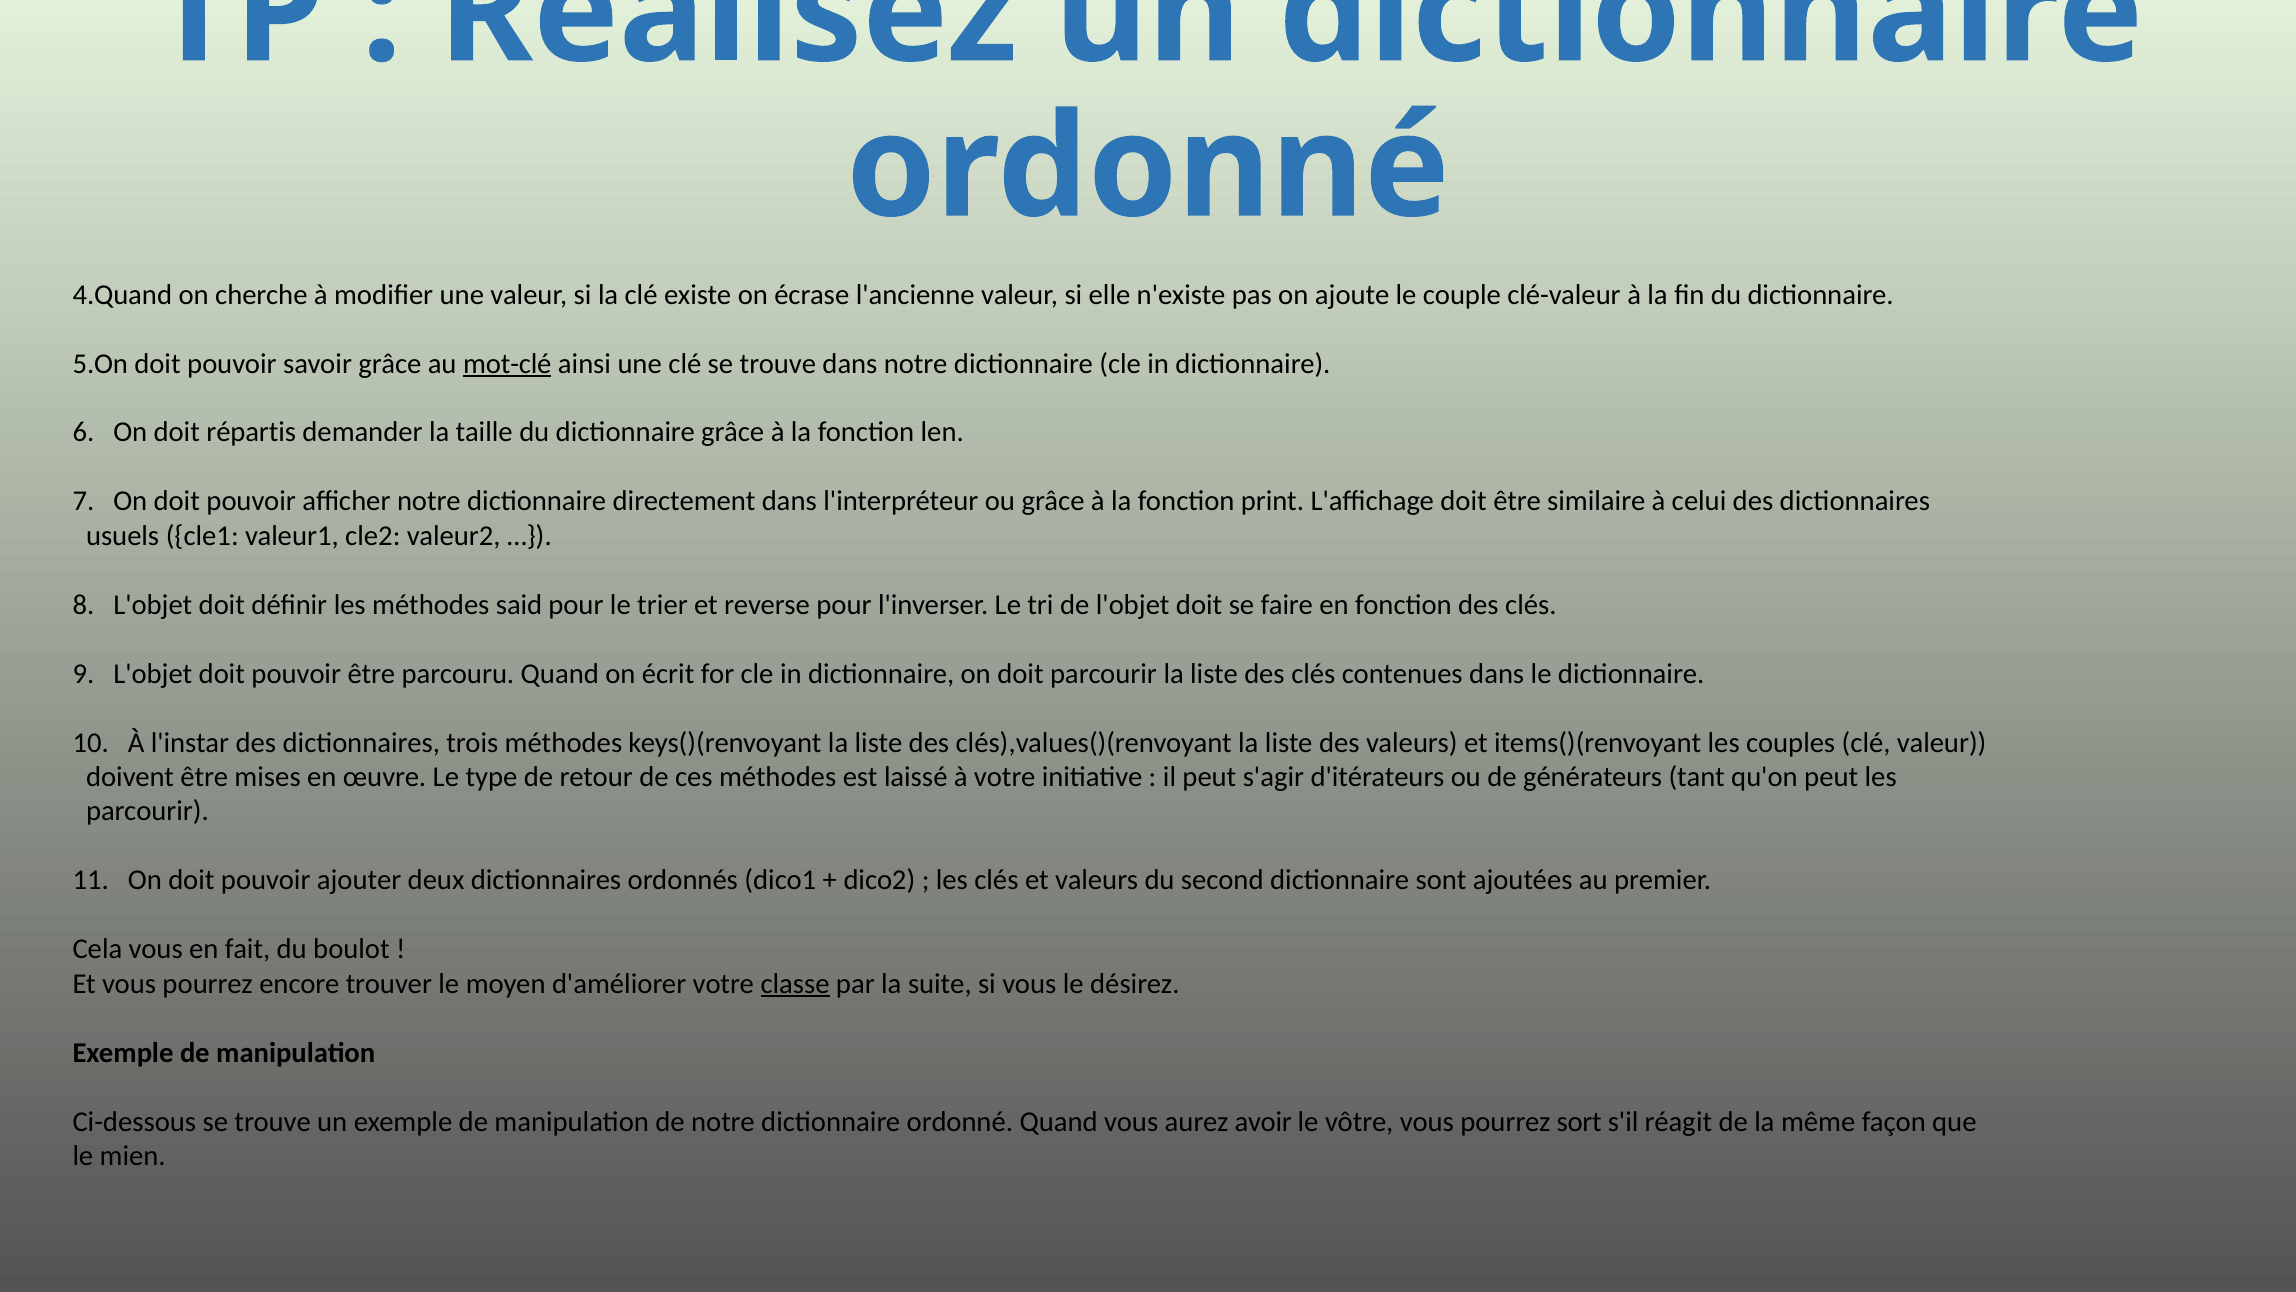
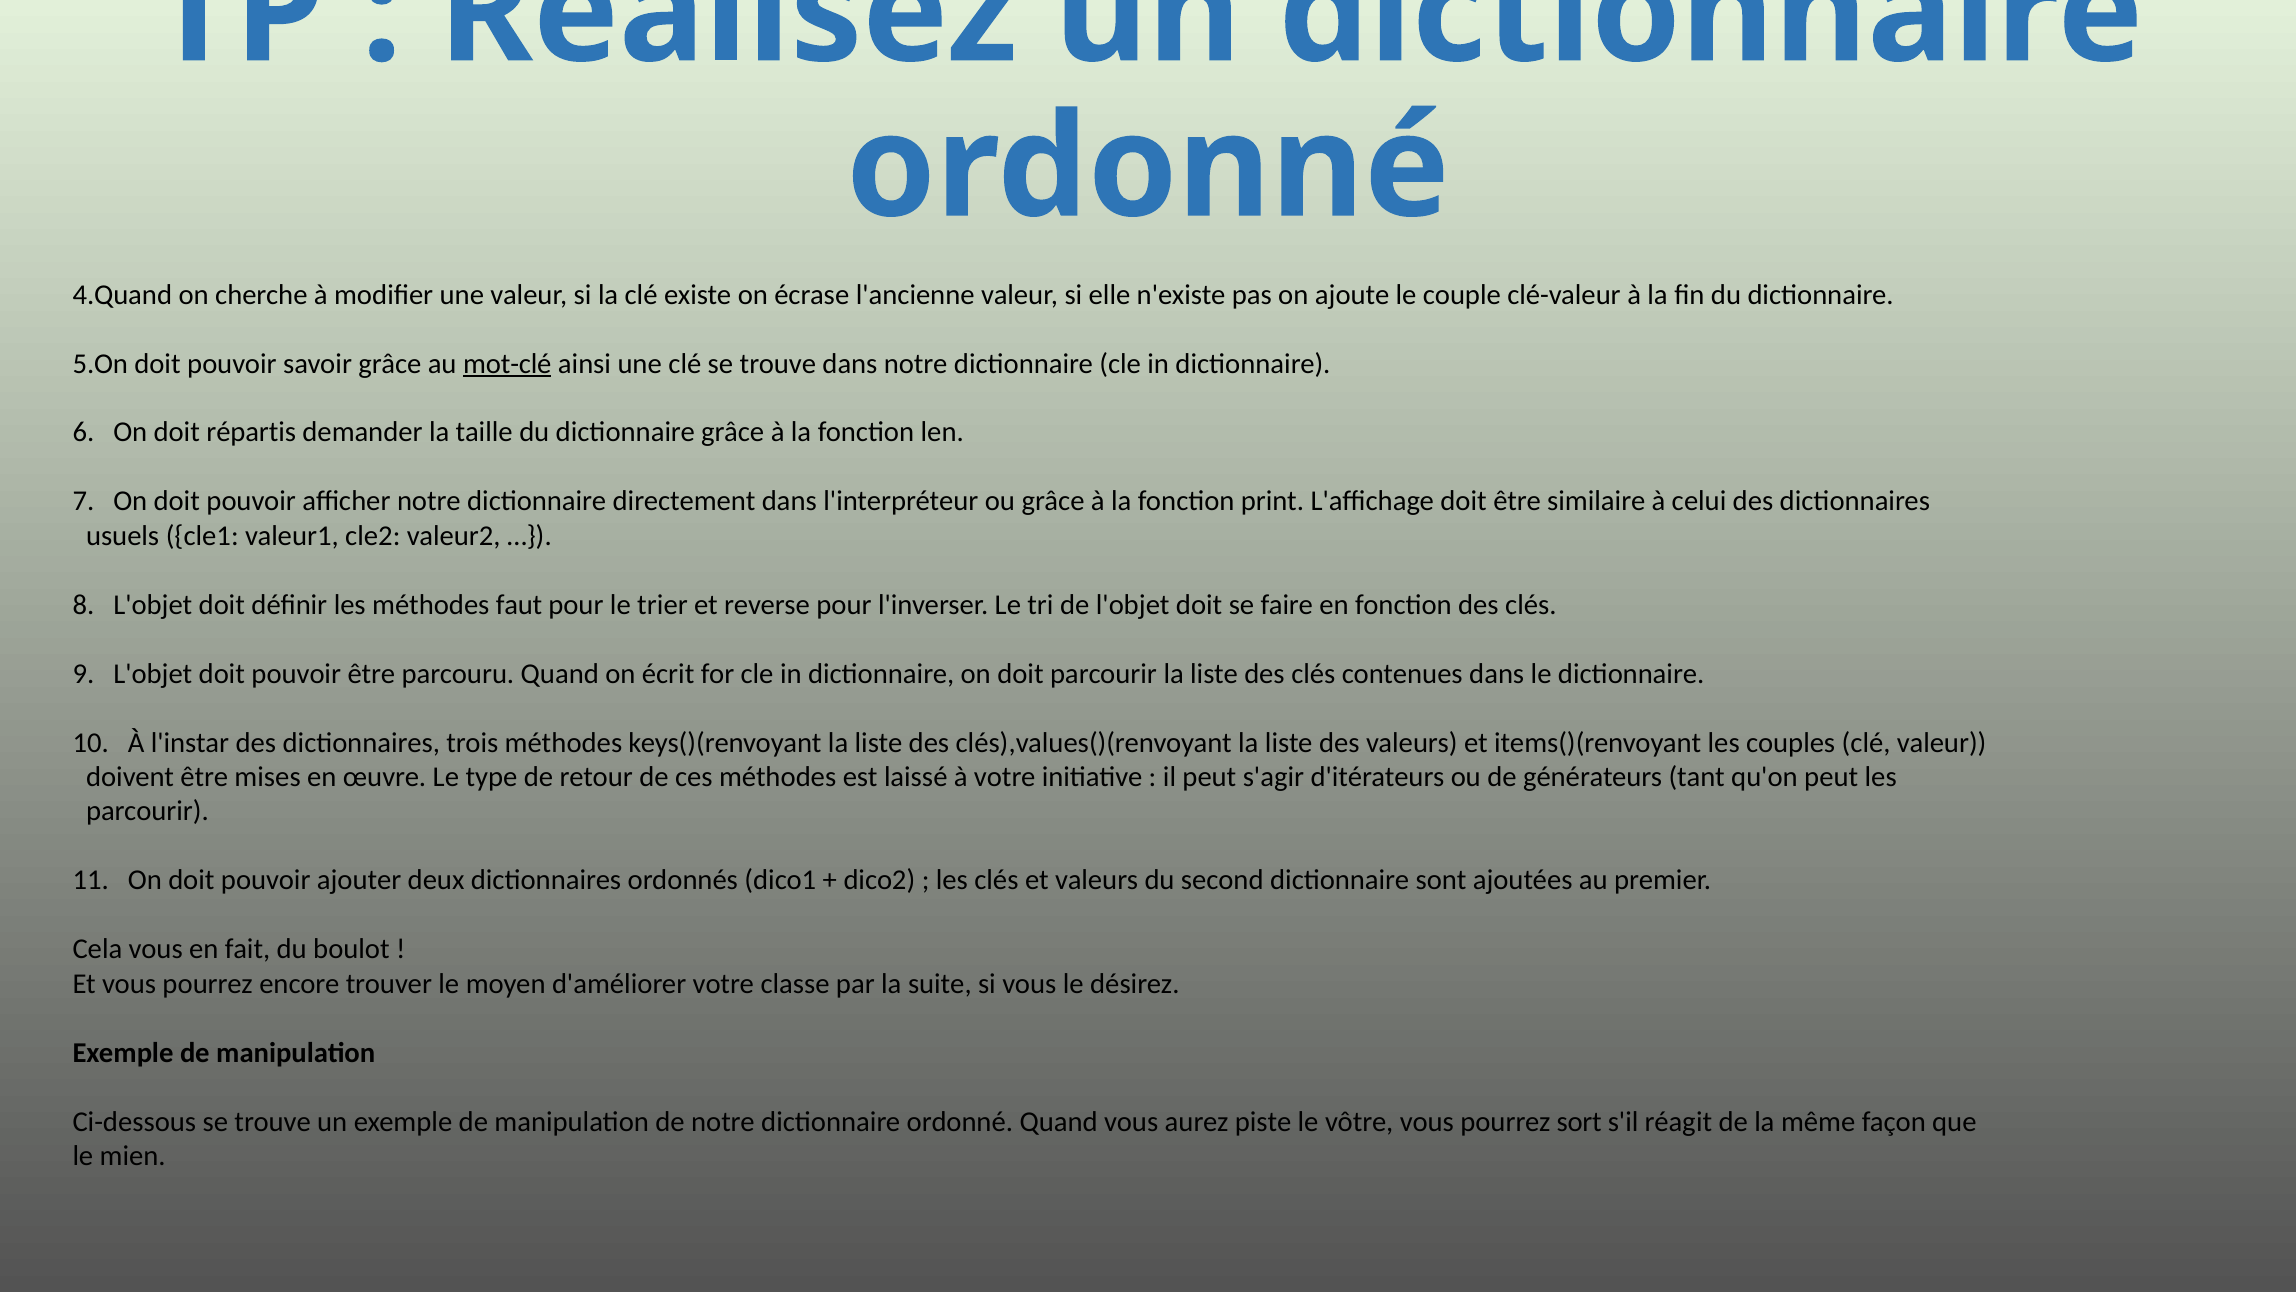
said: said -> faut (519, 605)
classe underline: present -> none (795, 983)
avoir: avoir -> piste (1263, 1121)
